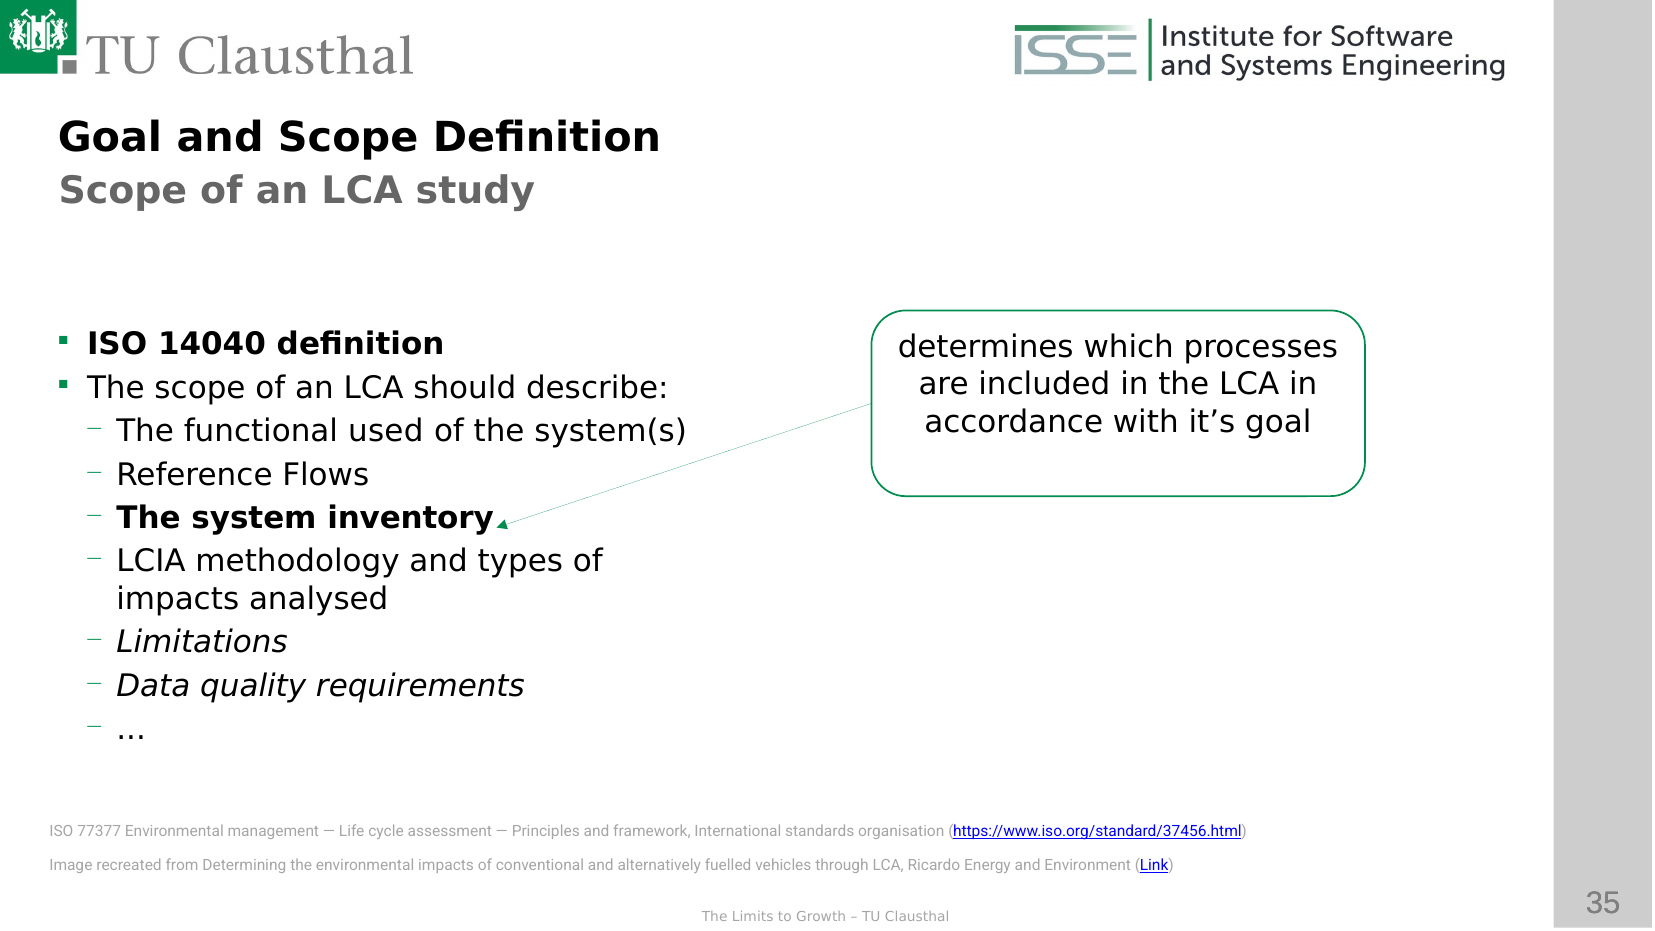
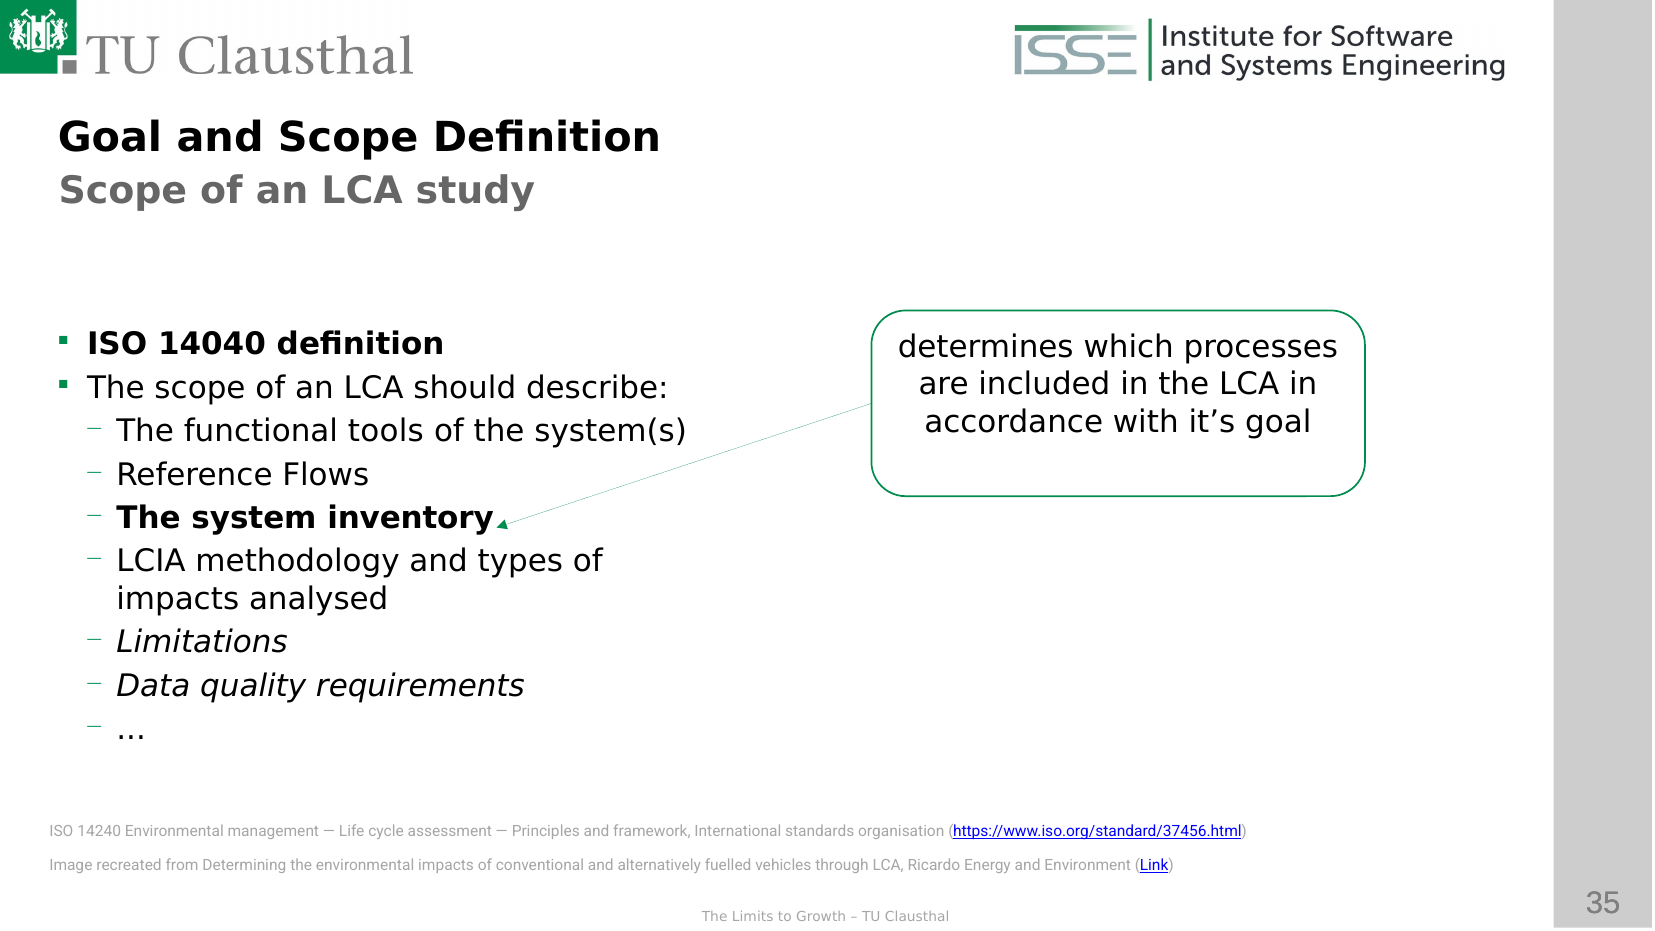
used: used -> tools (386, 431)
77377: 77377 -> 14240 (99, 831)
